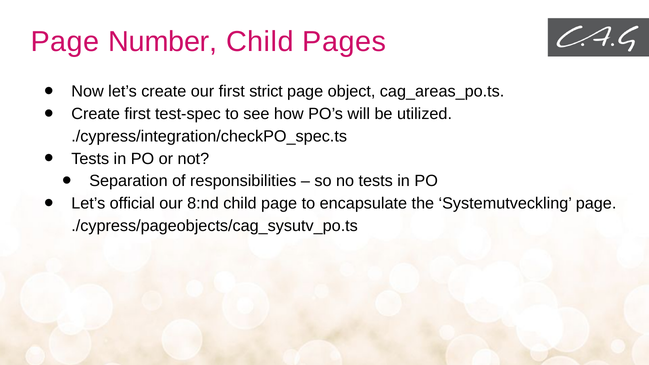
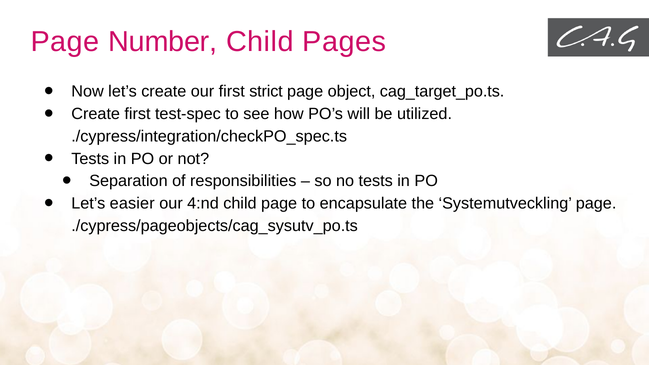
cag_areas_po.ts: cag_areas_po.ts -> cag_target_po.ts (442, 92)
official: official -> easier (132, 204)
8:nd: 8:nd -> 4:nd (203, 204)
